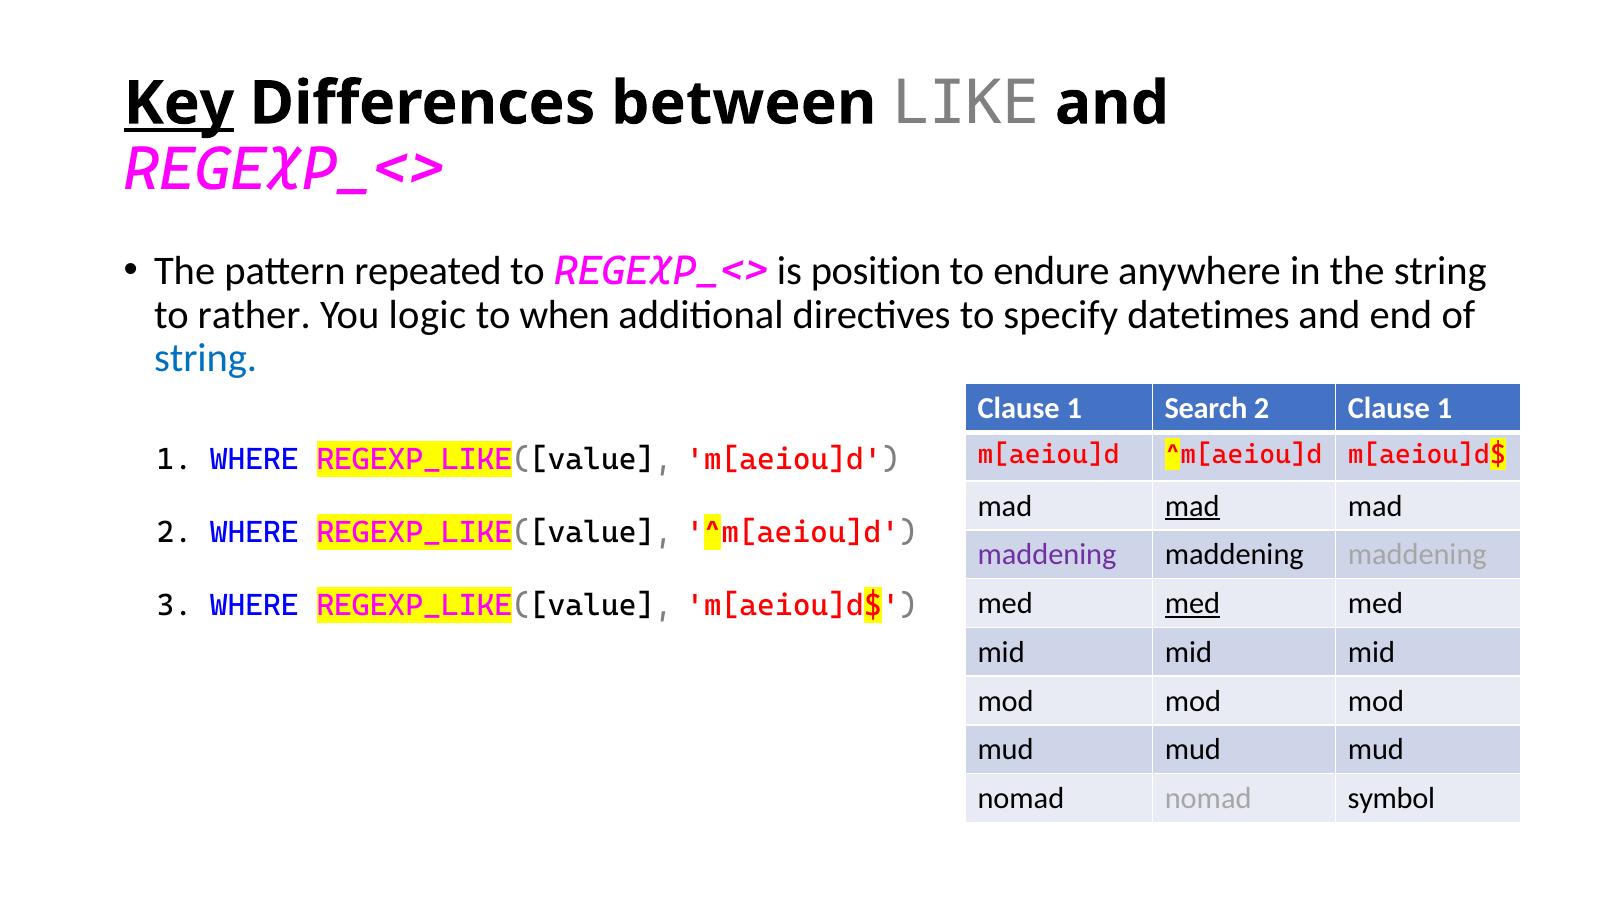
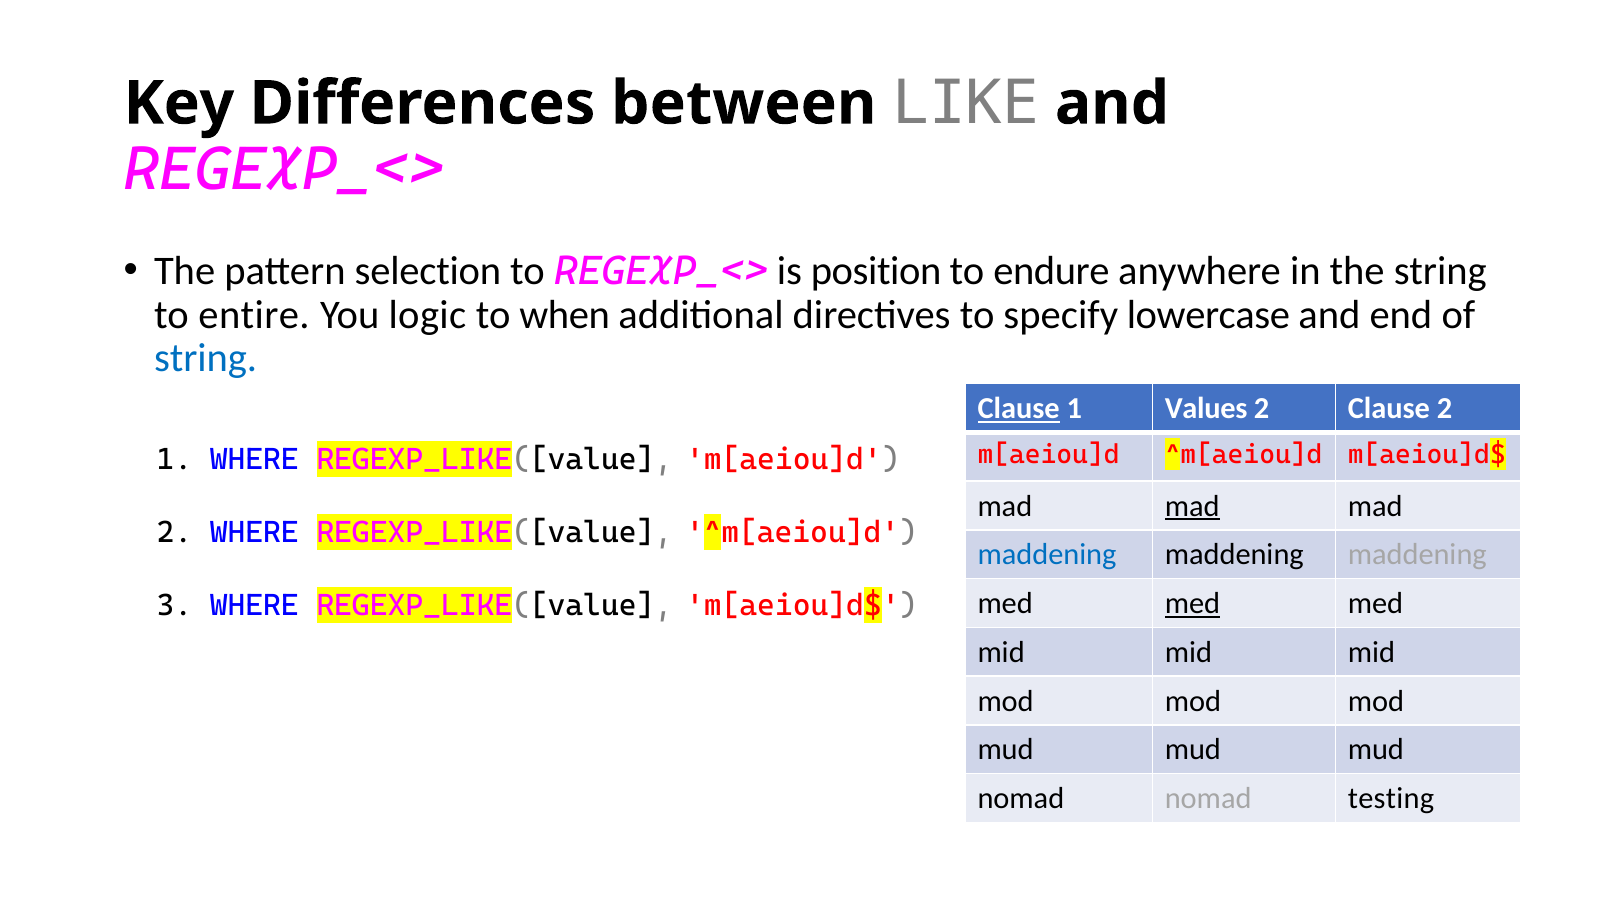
Key underline: present -> none (179, 103)
repeated: repeated -> selection (428, 271)
rather: rather -> entire (254, 314)
datetimes: datetimes -> lowercase (1208, 314)
Clause underline: none -> present (1019, 408)
Search: Search -> Values (1206, 408)
2 Clause 1: 1 -> 2 (1445, 408)
maddening colour: purple -> blue (1047, 555)
symbol: symbol -> testing (1391, 798)
